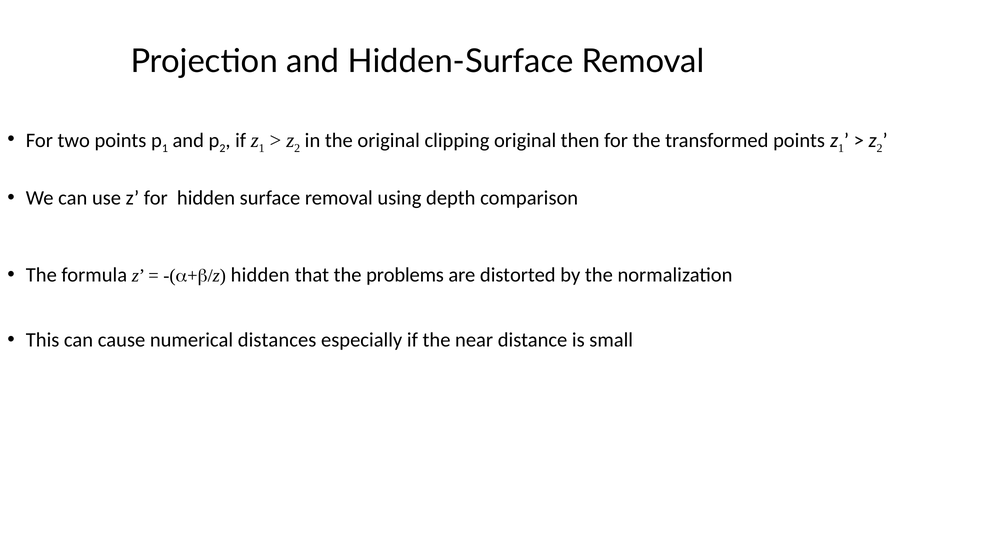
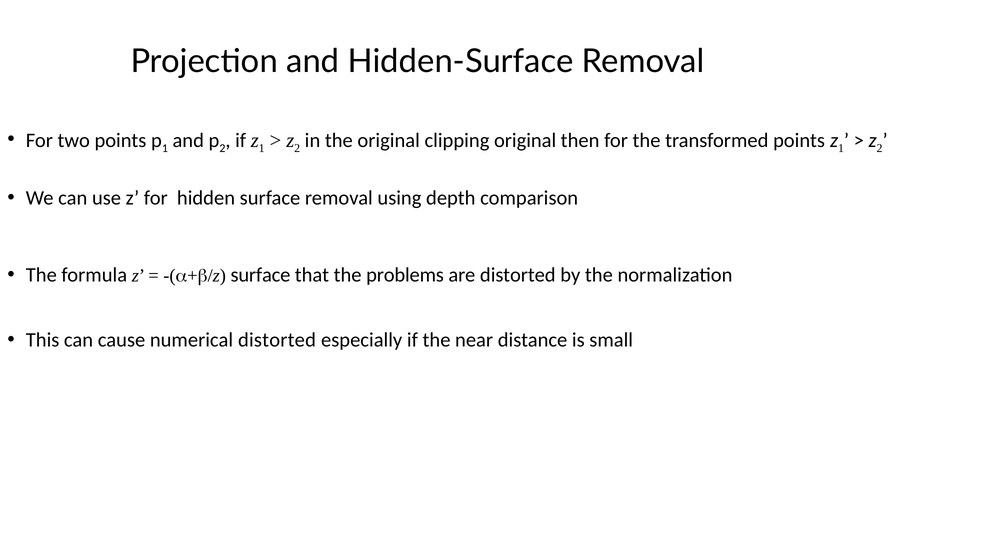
-(a+b/z hidden: hidden -> surface (260, 275)
numerical distances: distances -> distorted (277, 340)
